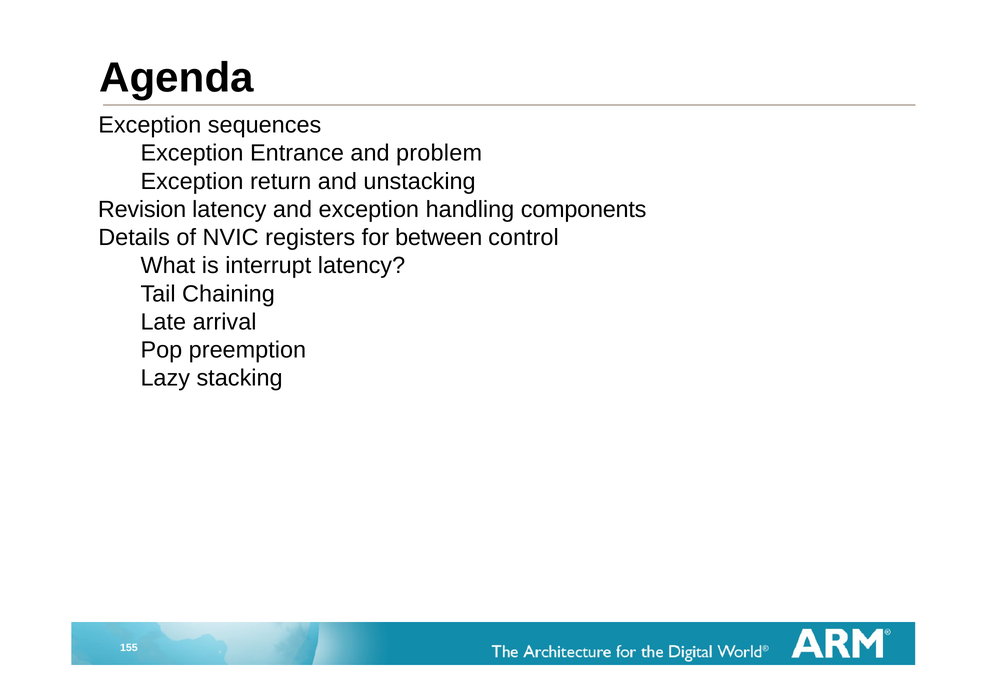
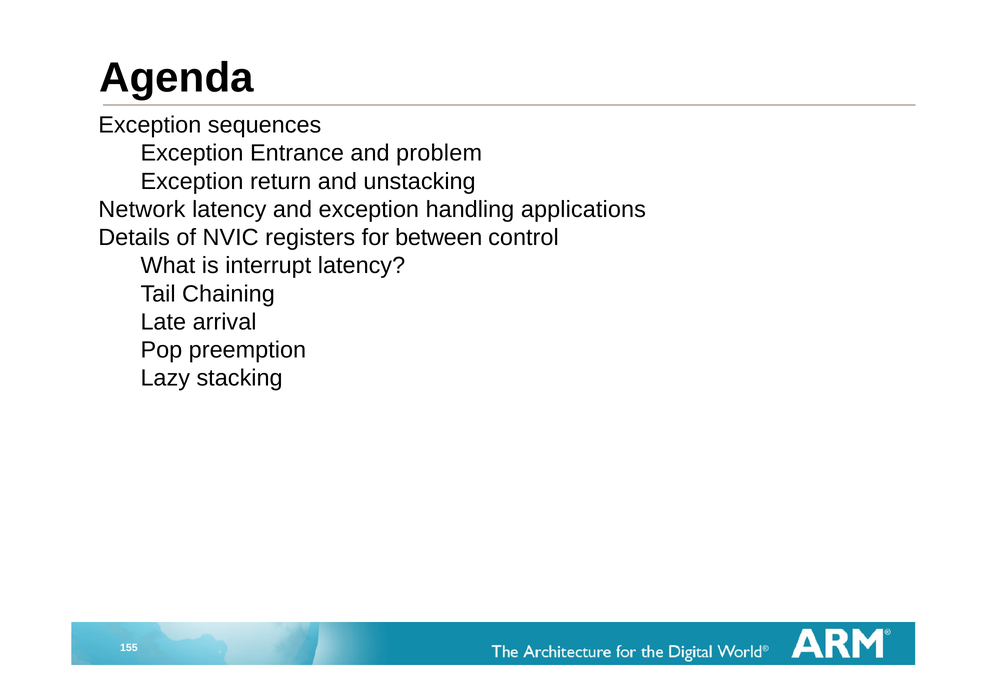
Revision: Revision -> Network (142, 210)
components: components -> applications (583, 210)
